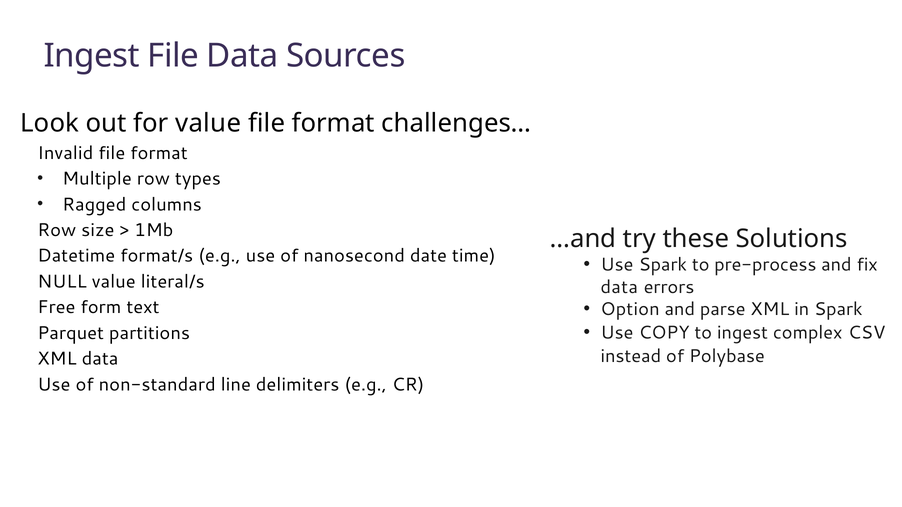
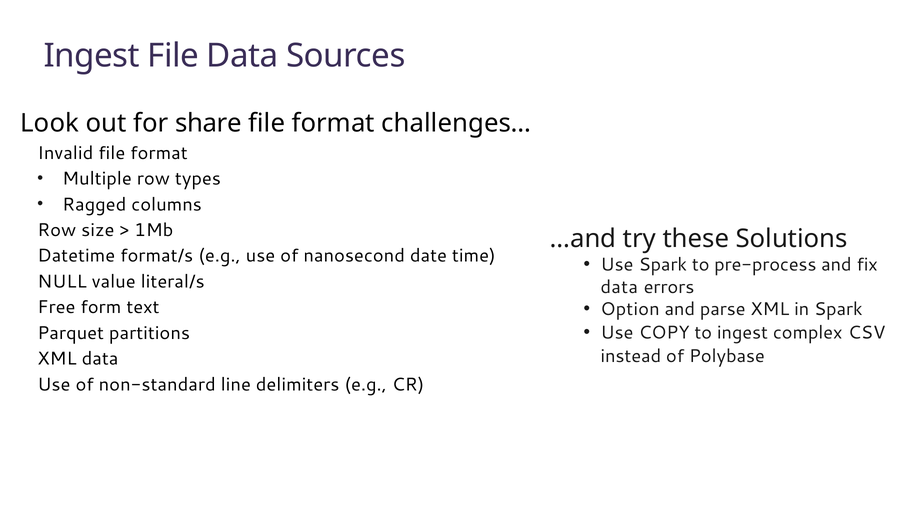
for value: value -> share (208, 123)
